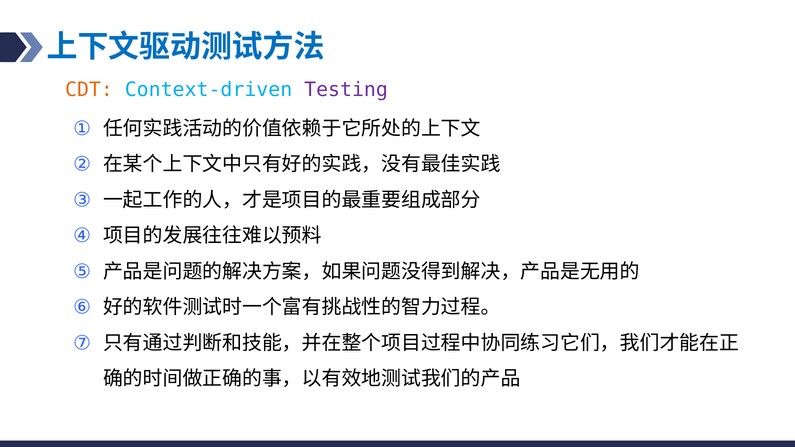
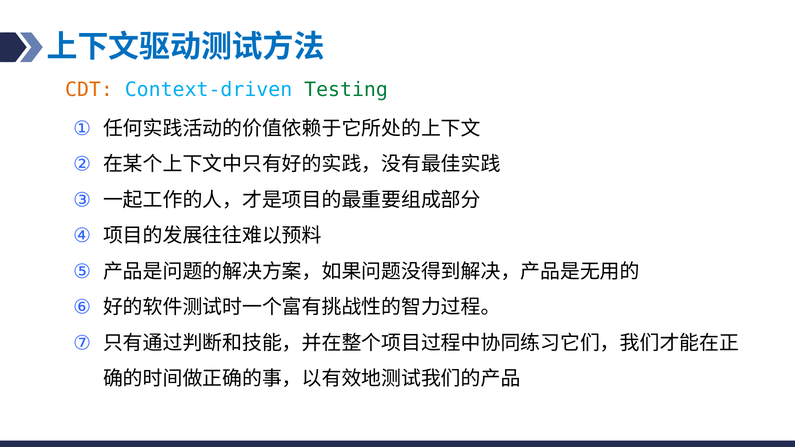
Testing colour: purple -> green (346, 90)
